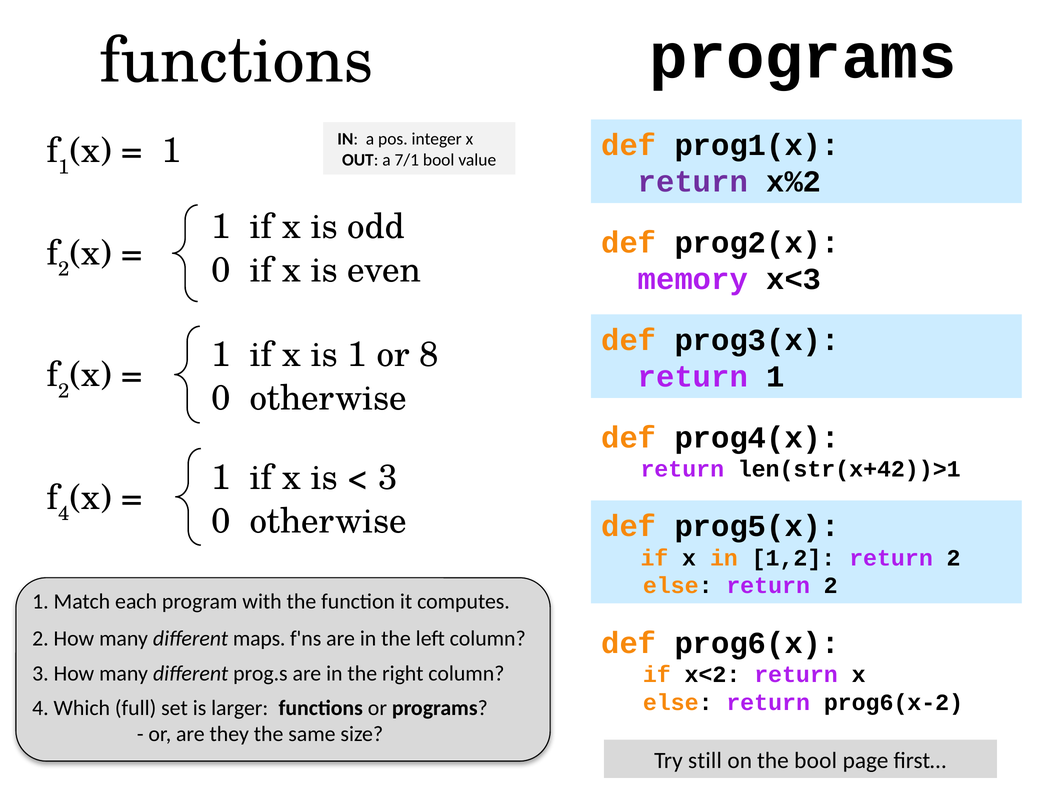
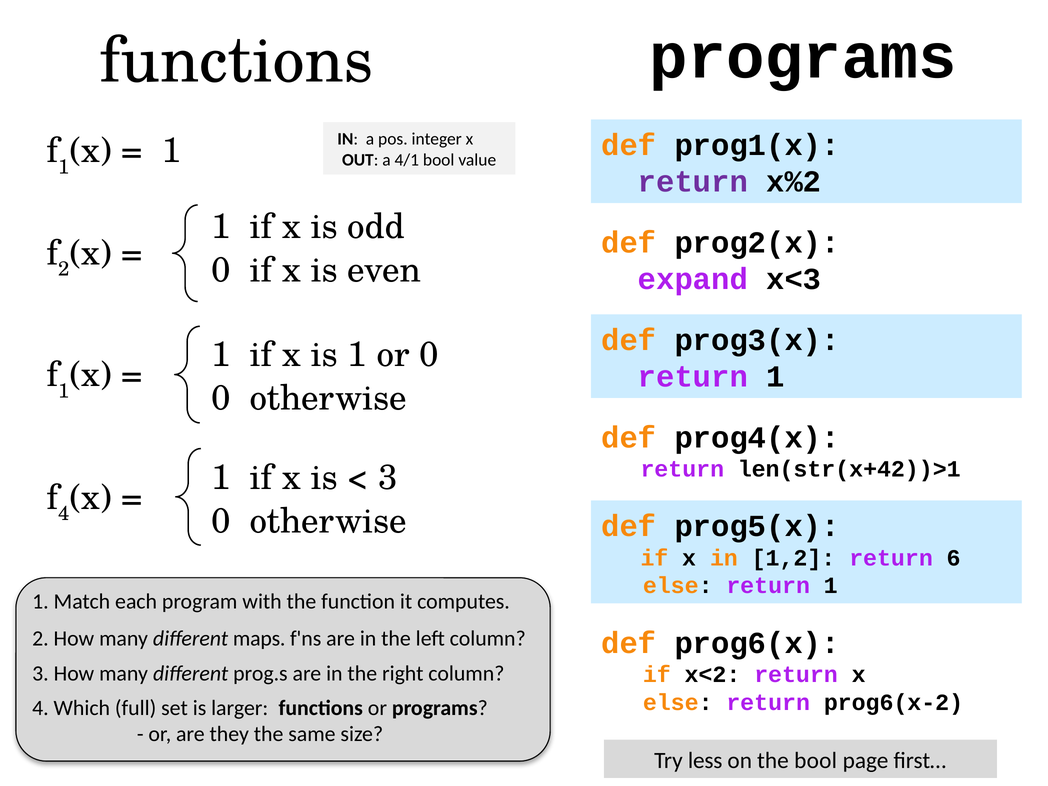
7/1: 7/1 -> 4/1 (407, 160)
memory: memory -> expand (693, 279)
or 8: 8 -> 0 (429, 355)
2: 2 -> 1 (64, 391)
1,2 return 2: 2 -> 6 (954, 558)
else return 2: 2 -> 1 (831, 586)
still: still -> less (705, 760)
